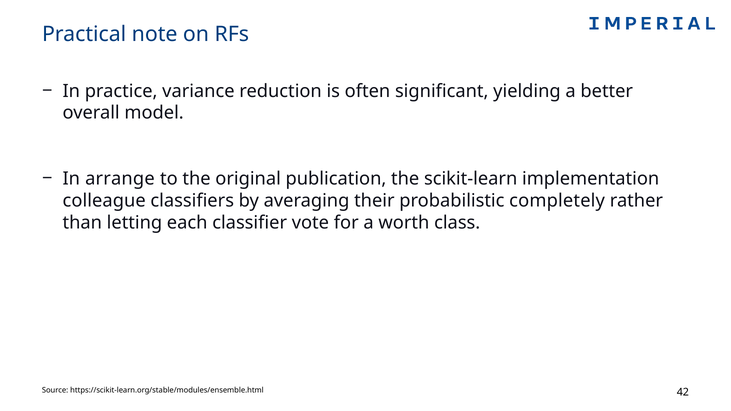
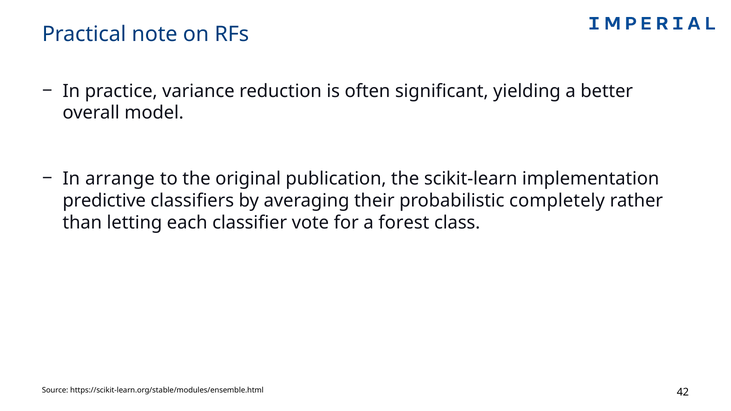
colleague: colleague -> predictive (104, 201)
worth: worth -> forest (404, 223)
